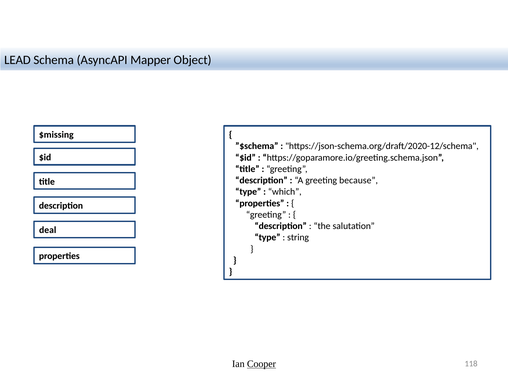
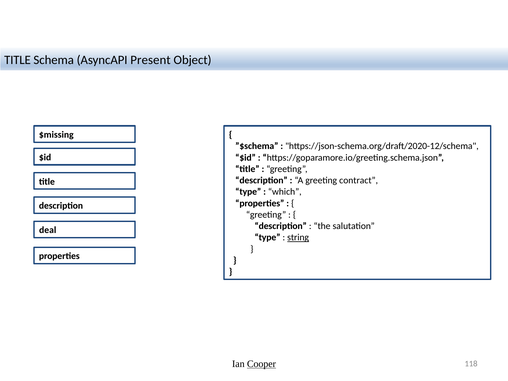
LEAD: LEAD -> TITLE (18, 60)
Mapper: Mapper -> Present (151, 60)
because: because -> contract (359, 180)
string underline: none -> present (298, 237)
